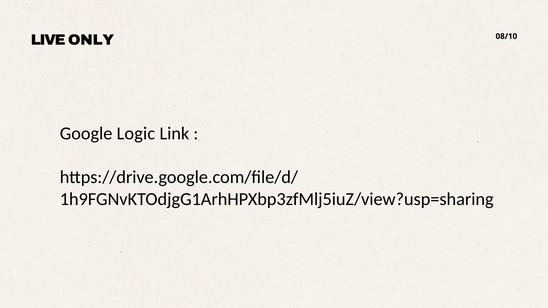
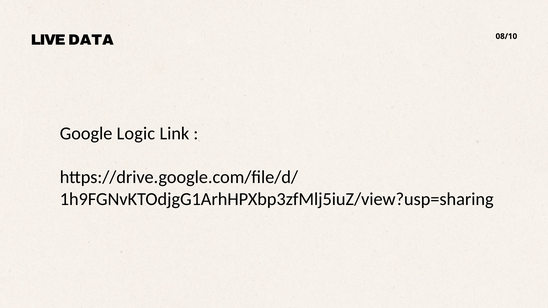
ONLY: ONLY -> DATA (91, 40)
